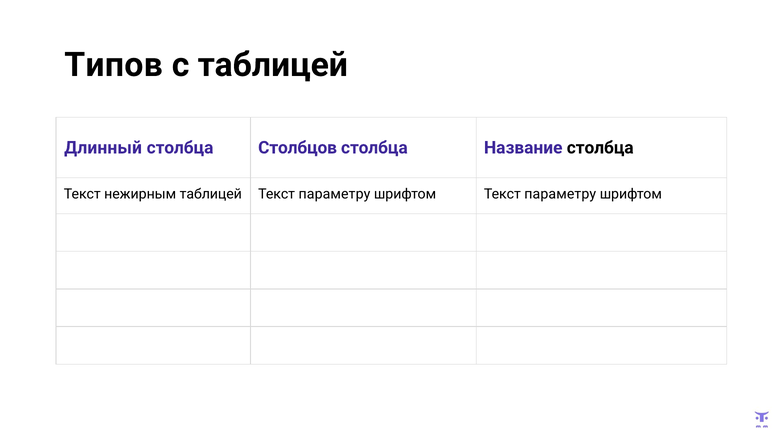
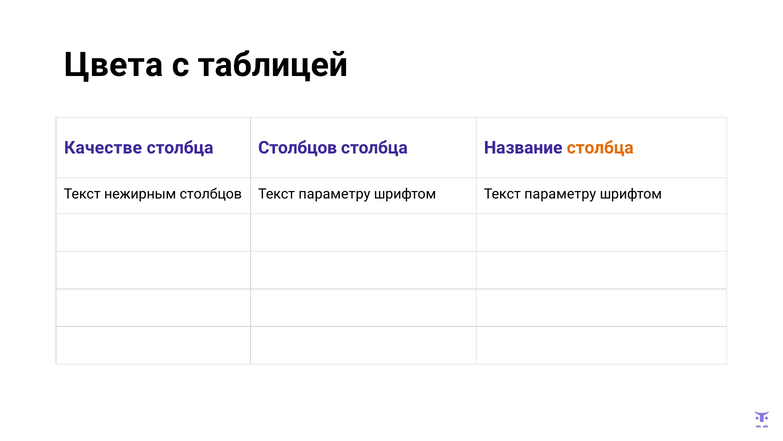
Типов: Типов -> Цвета (114, 65)
Длинный: Длинный -> Качестве (103, 148)
столбца colour: black -> orange (600, 148)
нежирным таблицей: таблицей -> столбцов (211, 194)
